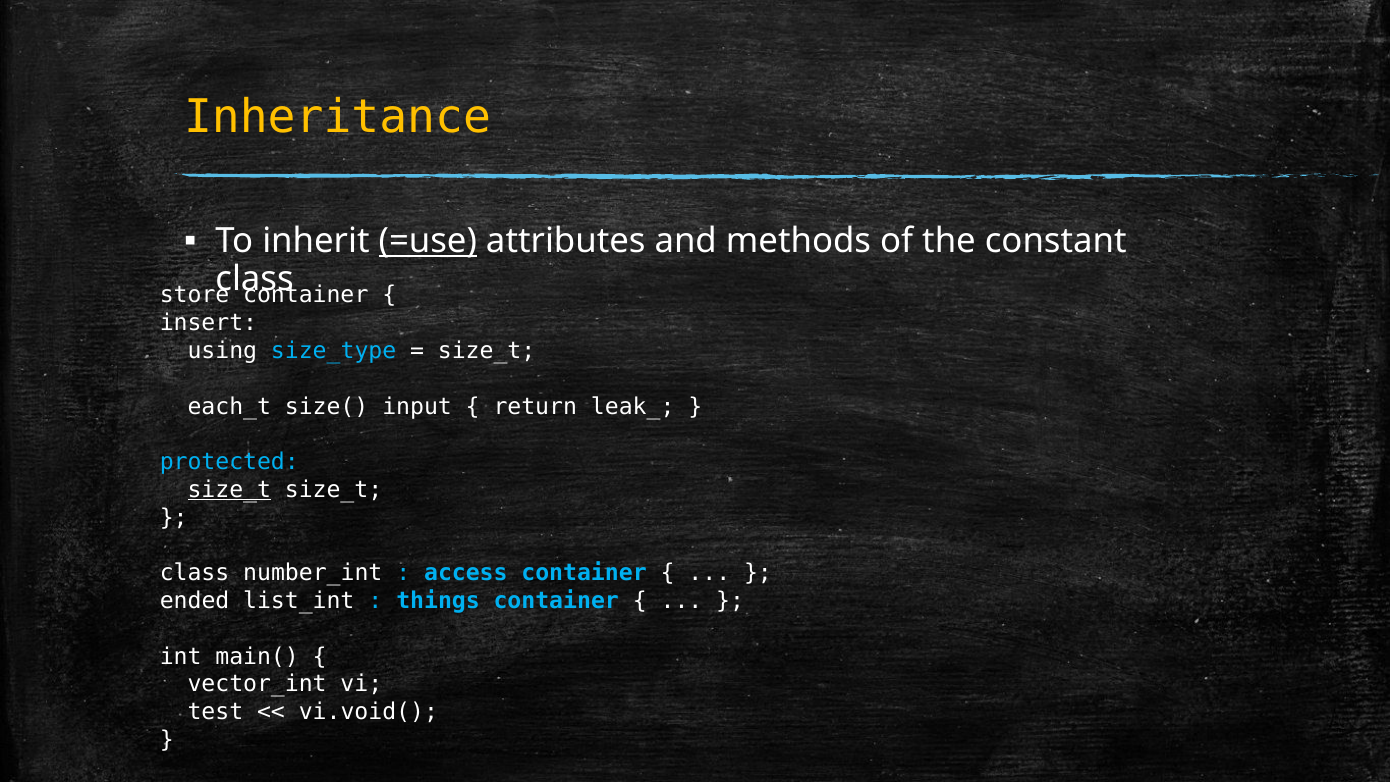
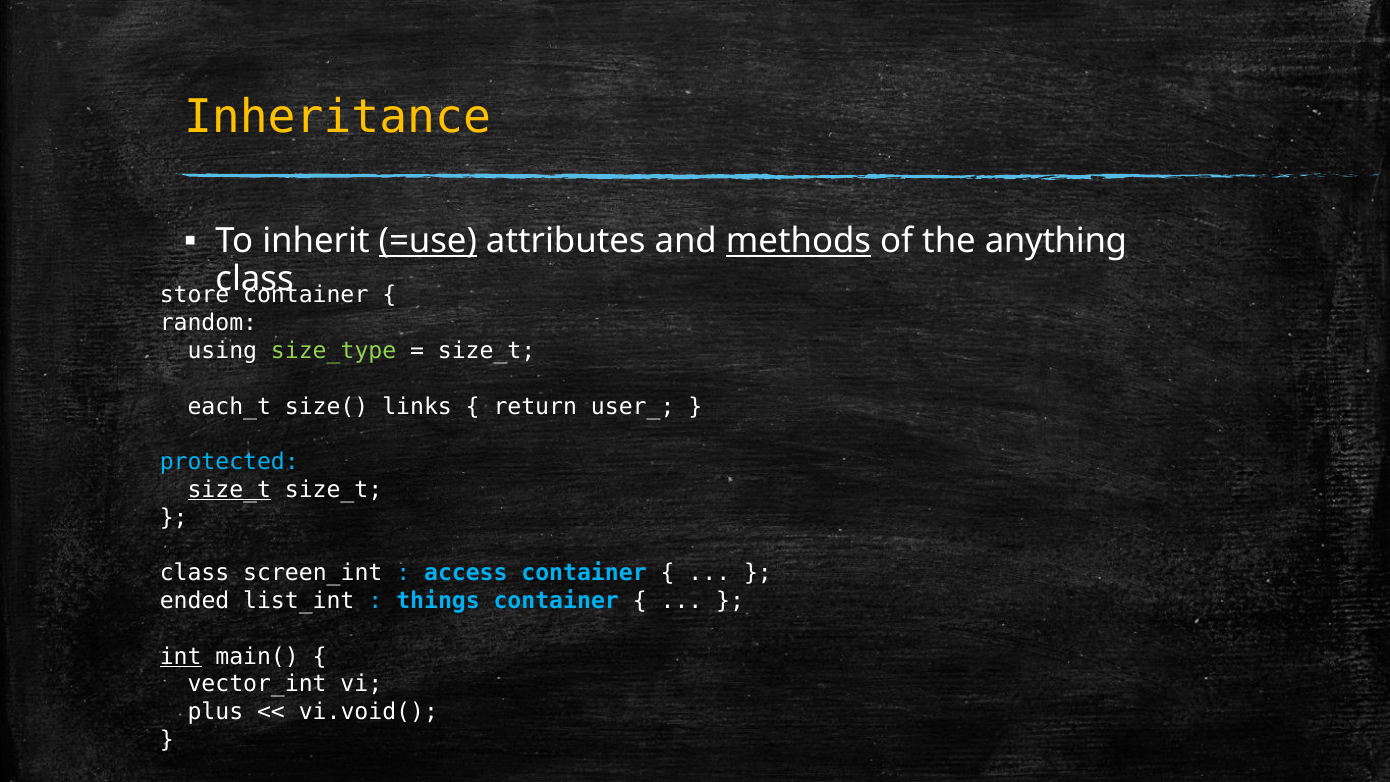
methods underline: none -> present (799, 241)
constant: constant -> anything (1056, 241)
insert: insert -> random (208, 323)
size_type colour: light blue -> light green (334, 351)
input: input -> links (417, 406)
leak_: leak_ -> user_ (633, 406)
number_int: number_int -> screen_int (313, 573)
int underline: none -> present (181, 657)
test: test -> plus (215, 712)
